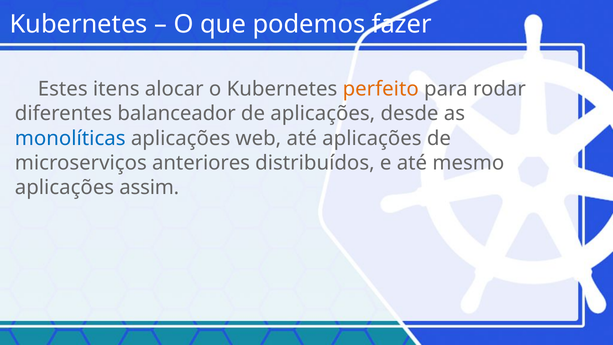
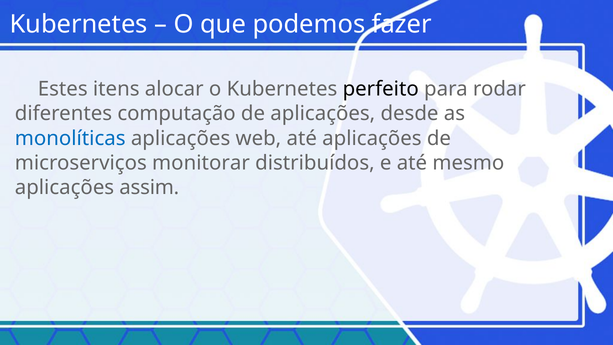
perfeito colour: orange -> black (381, 89)
balanceador: balanceador -> computação (177, 114)
anteriores: anteriores -> monitorar (201, 163)
